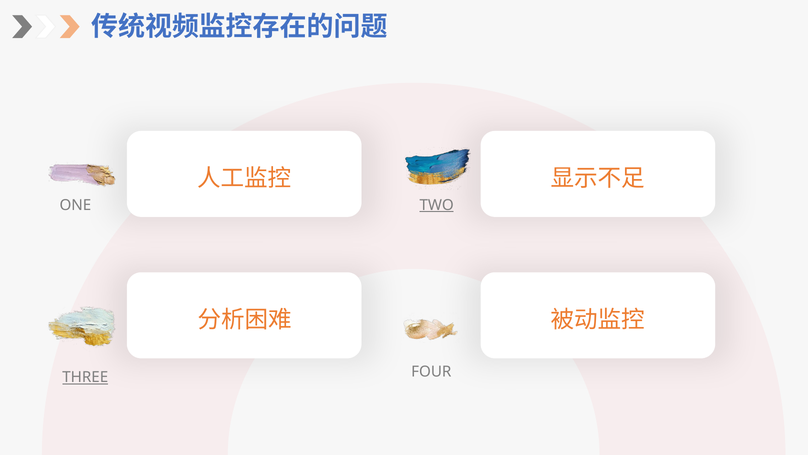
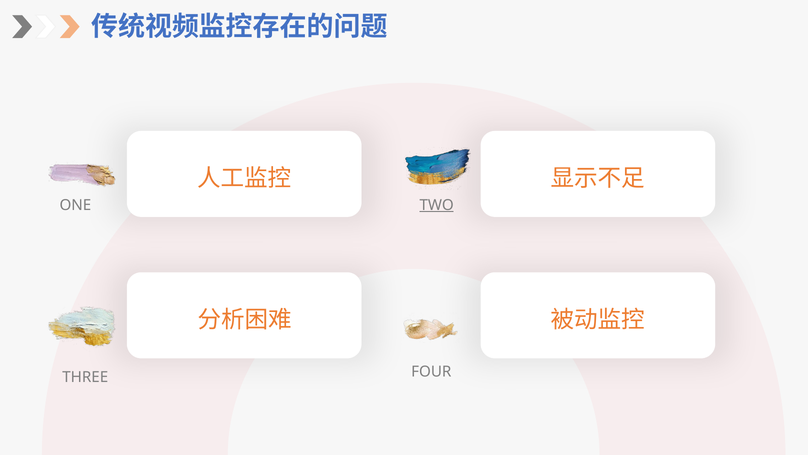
THREE underline: present -> none (85, 377)
